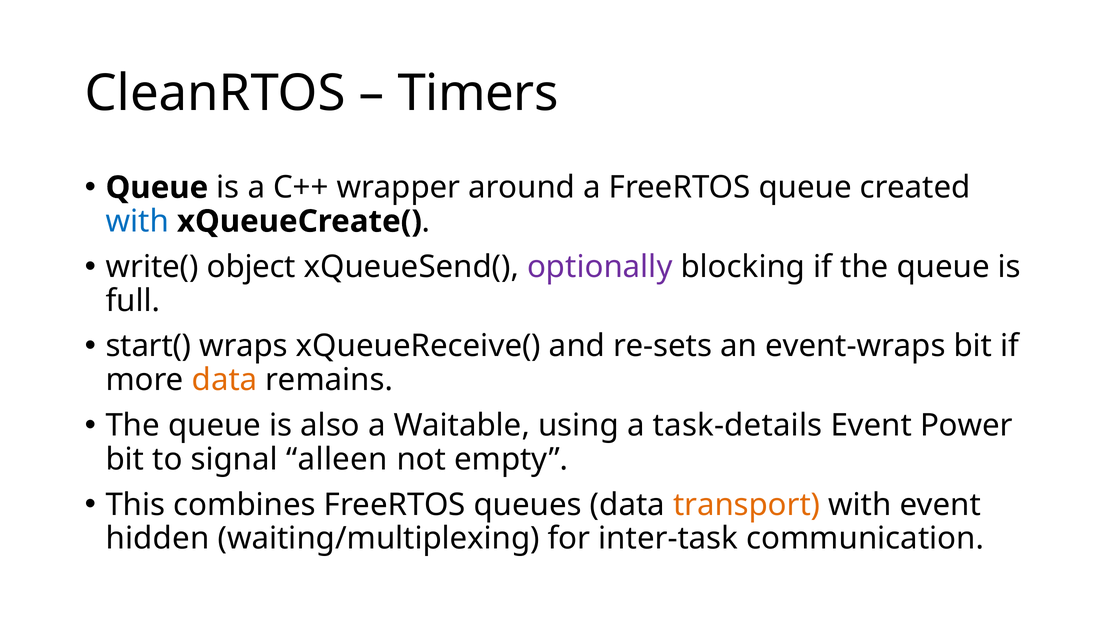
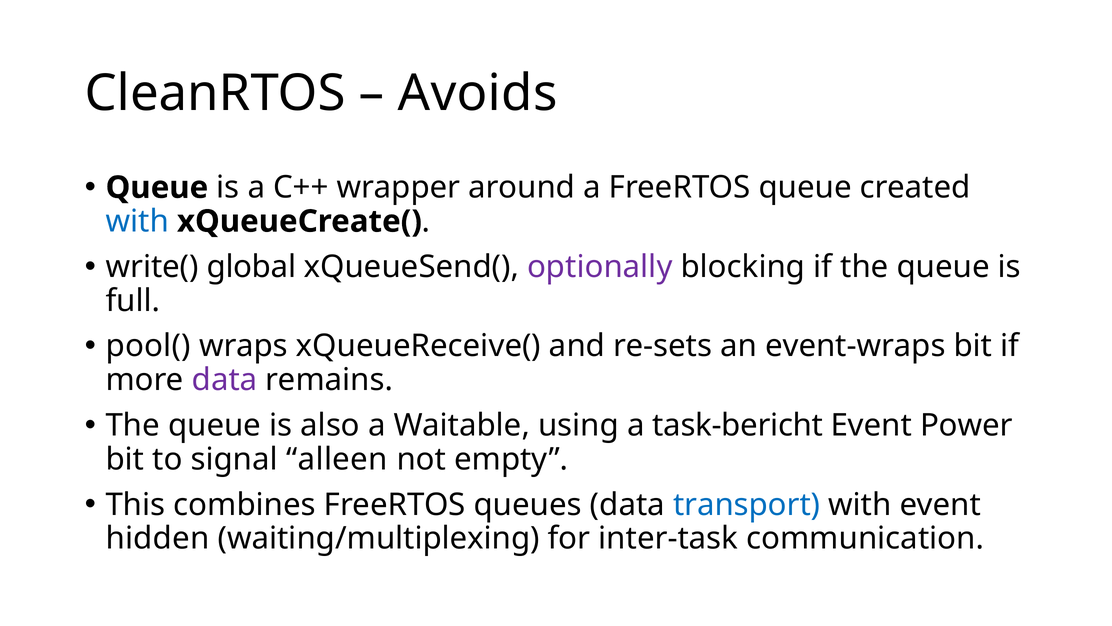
Timers: Timers -> Avoids (478, 93)
object: object -> global (251, 267)
start(: start( -> pool( (148, 346)
data colour: orange -> purple (225, 380)
task-details: task-details -> task-bericht (738, 425)
transport colour: orange -> blue (747, 504)
